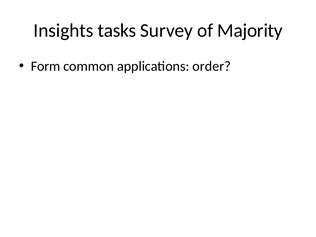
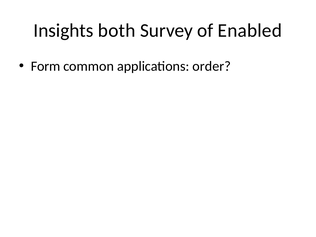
tasks: tasks -> both (117, 31)
Majority: Majority -> Enabled (250, 31)
